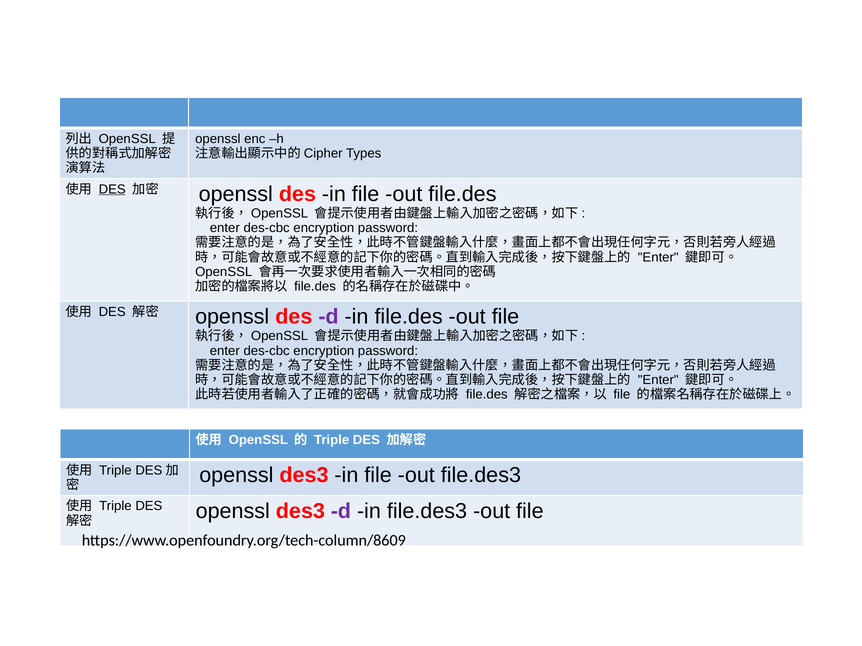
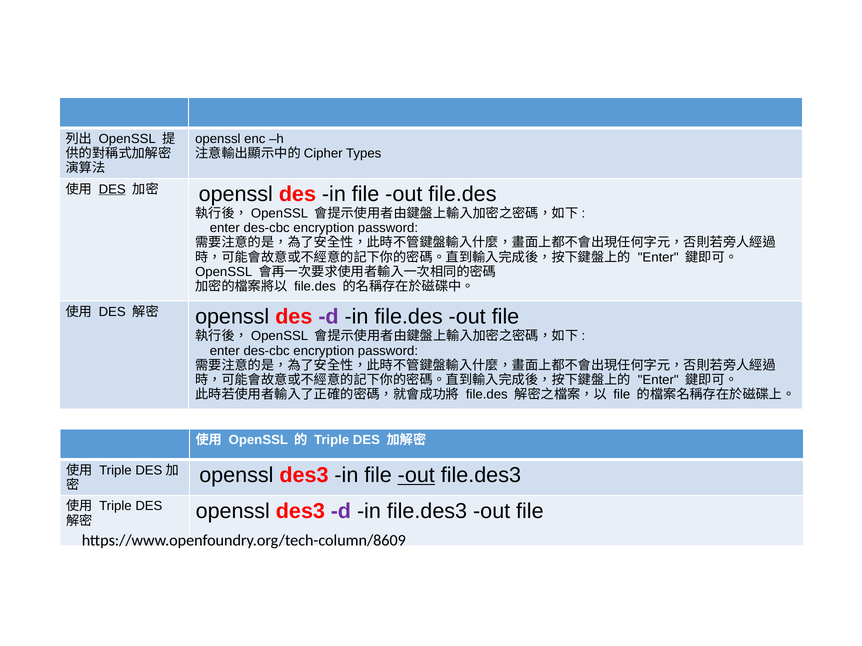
out underline: none -> present (416, 476)
